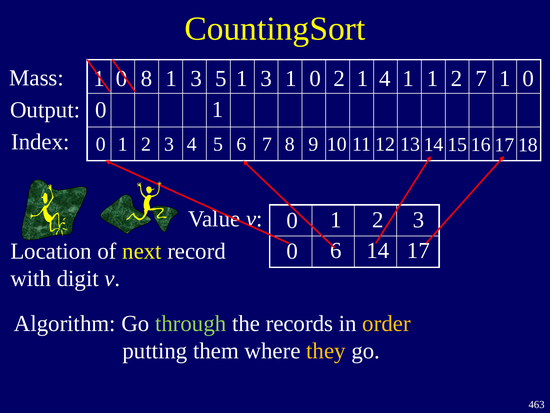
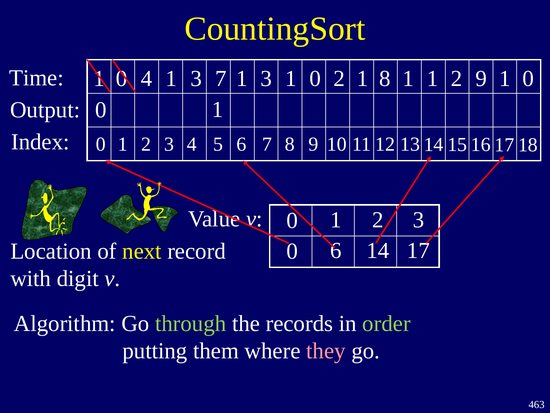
Mass: Mass -> Time (36, 78)
0 8: 8 -> 4 (146, 79)
3 5: 5 -> 7 (221, 79)
1 4: 4 -> 8 (385, 79)
2 7: 7 -> 9 (481, 79)
order colour: yellow -> light green (386, 323)
they colour: yellow -> pink (326, 351)
